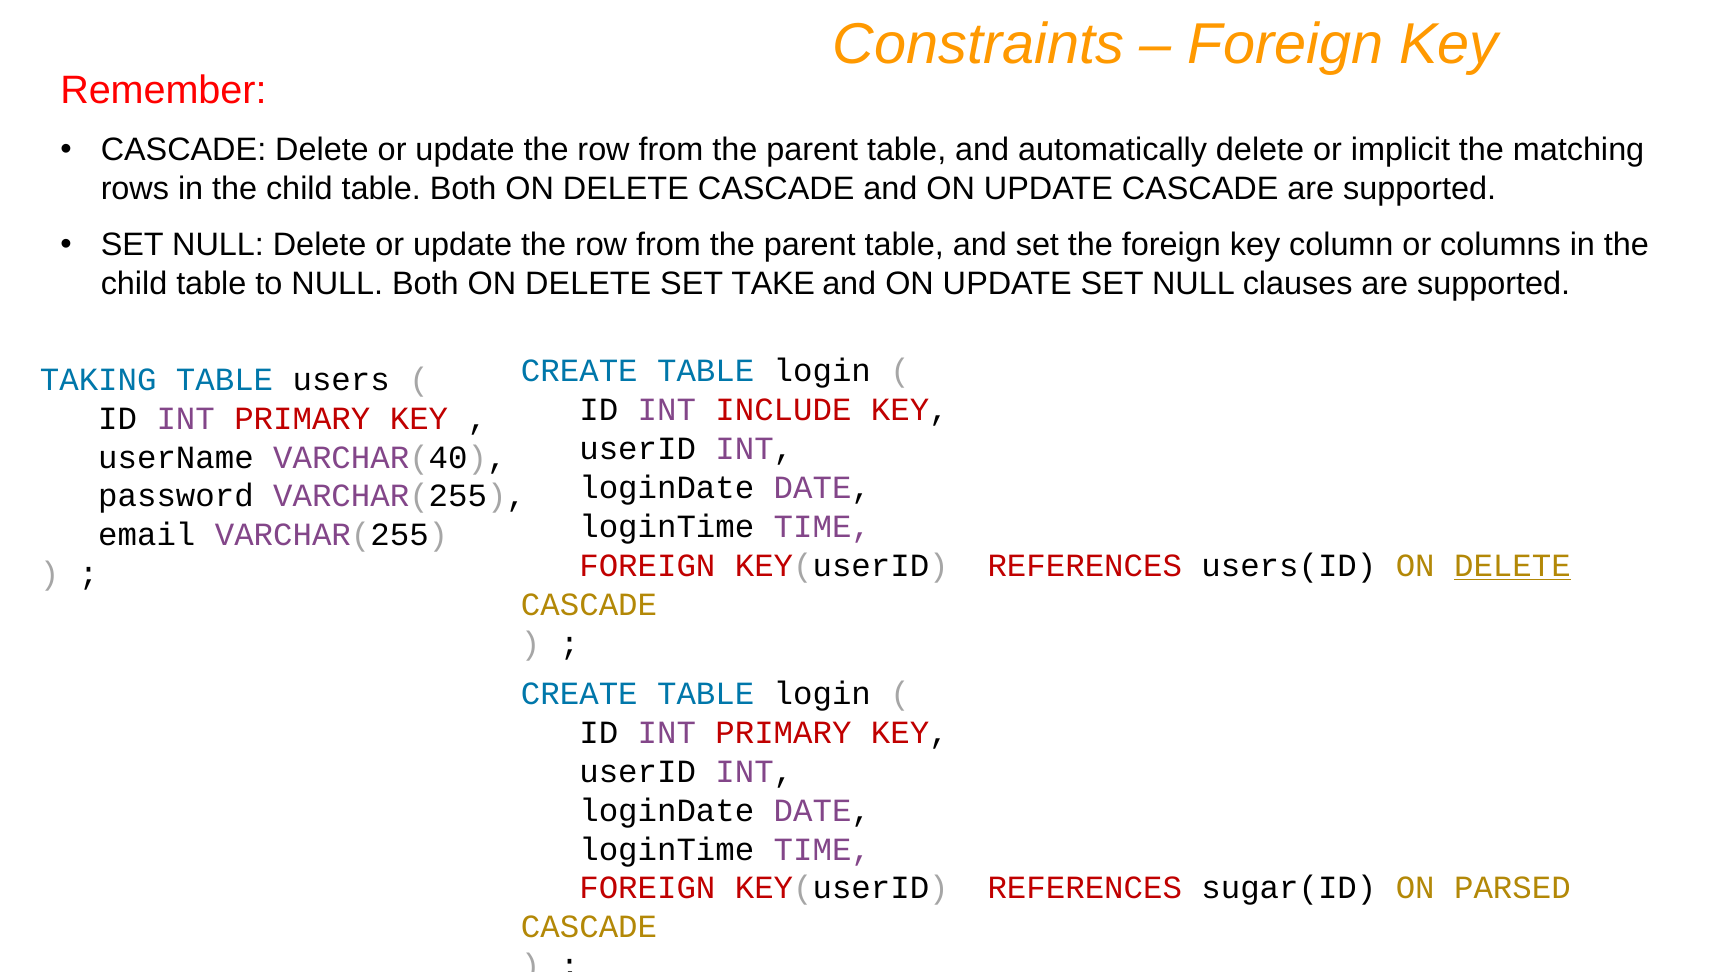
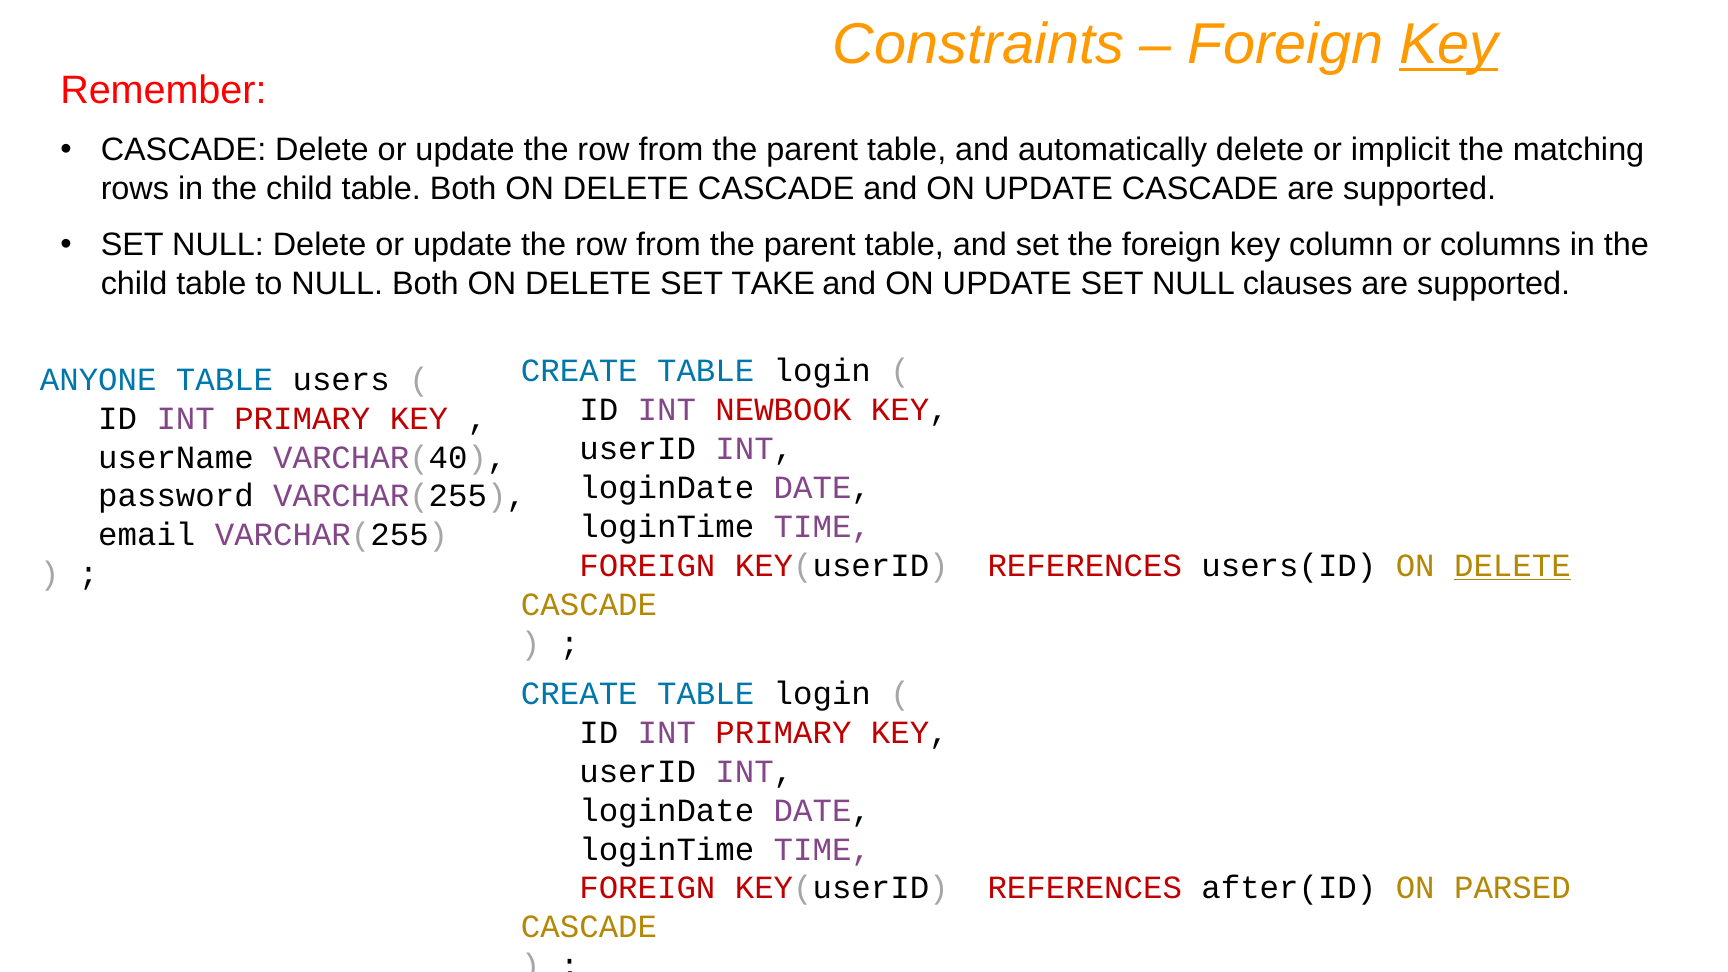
Key underline: none -> present (1449, 45)
TAKING: TAKING -> ANYONE (98, 380)
INCLUDE: INCLUDE -> NEWBOOK (783, 410)
sugar(ID: sugar(ID -> after(ID (1289, 888)
